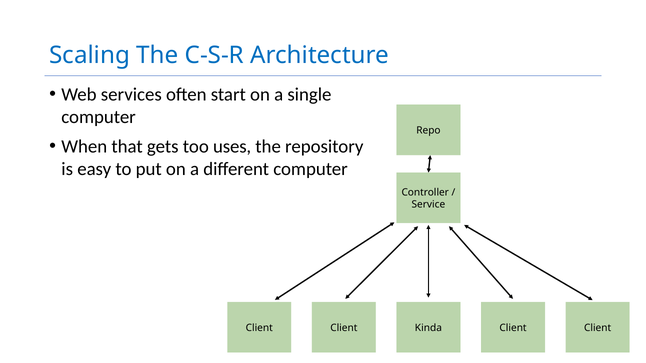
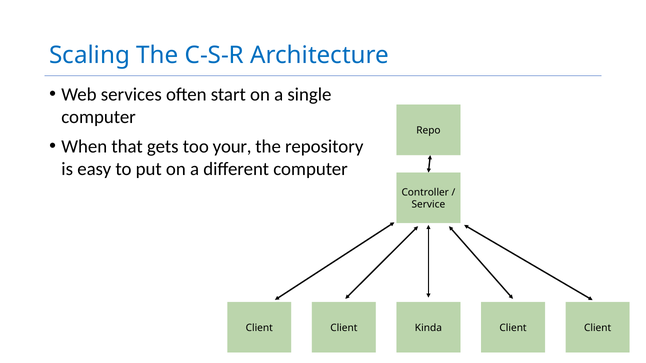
uses: uses -> your (232, 147)
